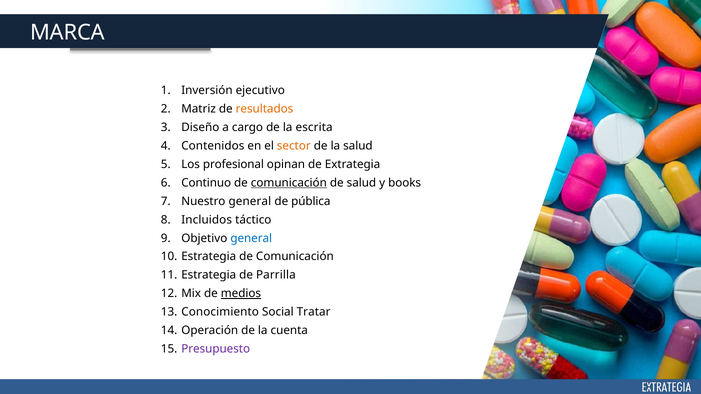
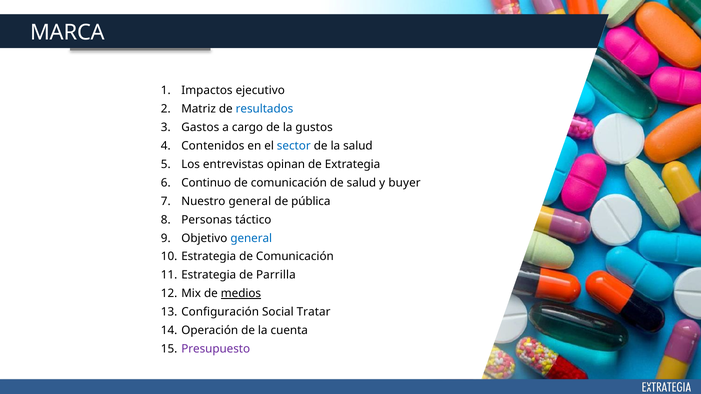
Inversión: Inversión -> Impactos (207, 90)
resultados colour: orange -> blue (265, 109)
Diseño: Diseño -> Gastos (200, 127)
escrita: escrita -> gustos (314, 127)
sector colour: orange -> blue (294, 146)
profesional: profesional -> entrevistas (233, 164)
comunicación underline: present -> none (289, 183)
books: books -> buyer (405, 183)
Incluidos: Incluidos -> Personas (207, 220)
Conocimiento: Conocimiento -> Configuración (220, 312)
